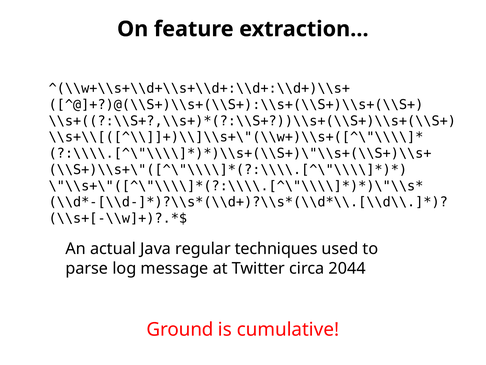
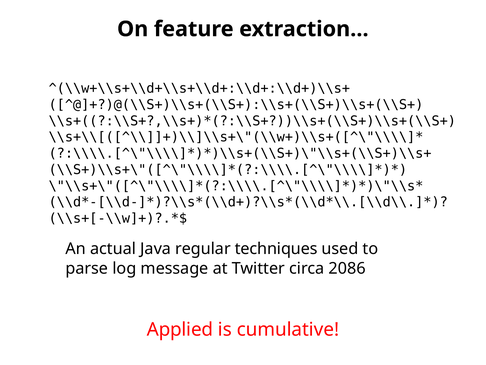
2044: 2044 -> 2086 (347, 268)
Ground: Ground -> Applied (180, 329)
